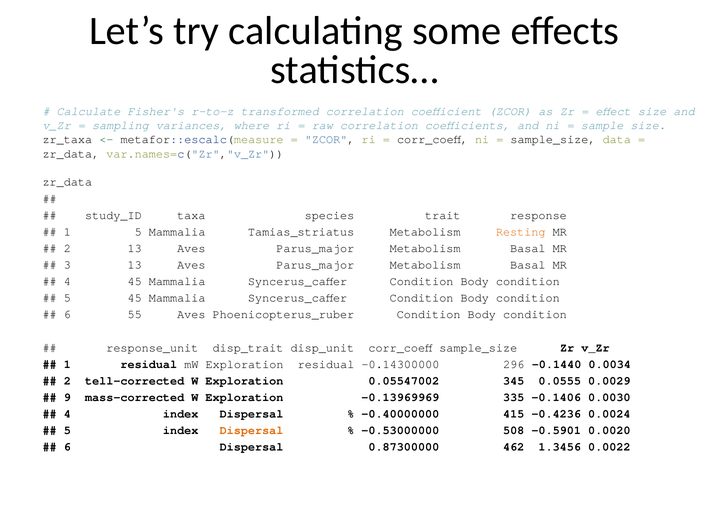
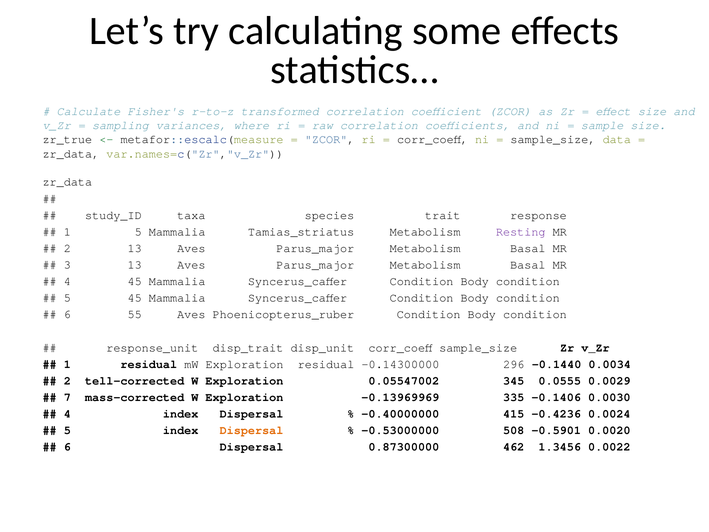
zr_taxa: zr_taxa -> zr_true (67, 139)
Resting colour: orange -> purple (521, 232)
9: 9 -> 7 (67, 397)
